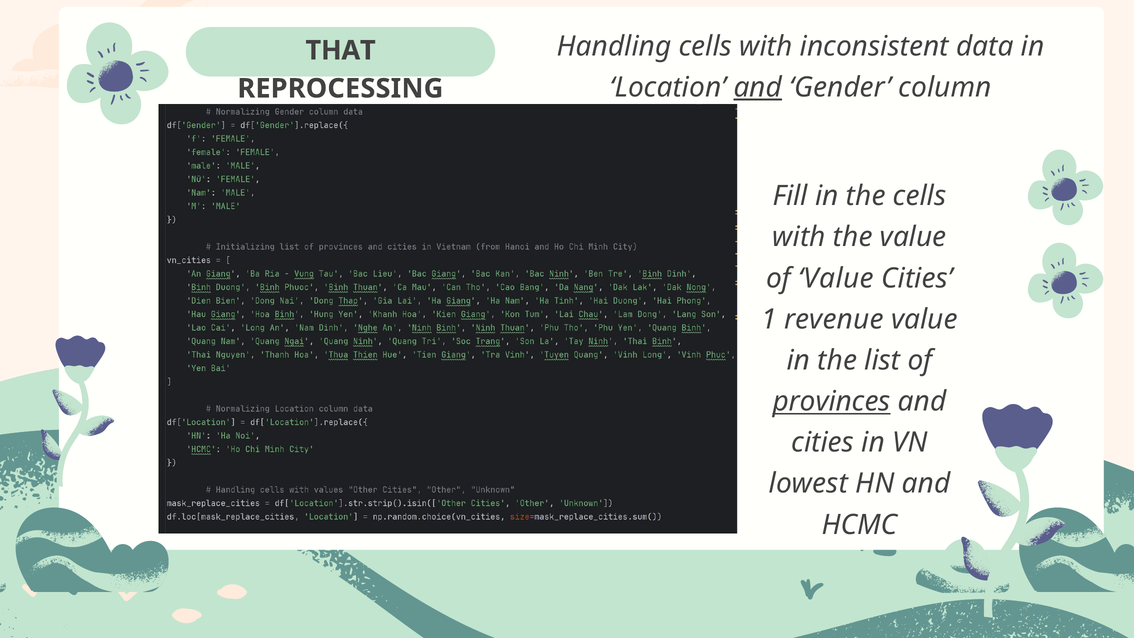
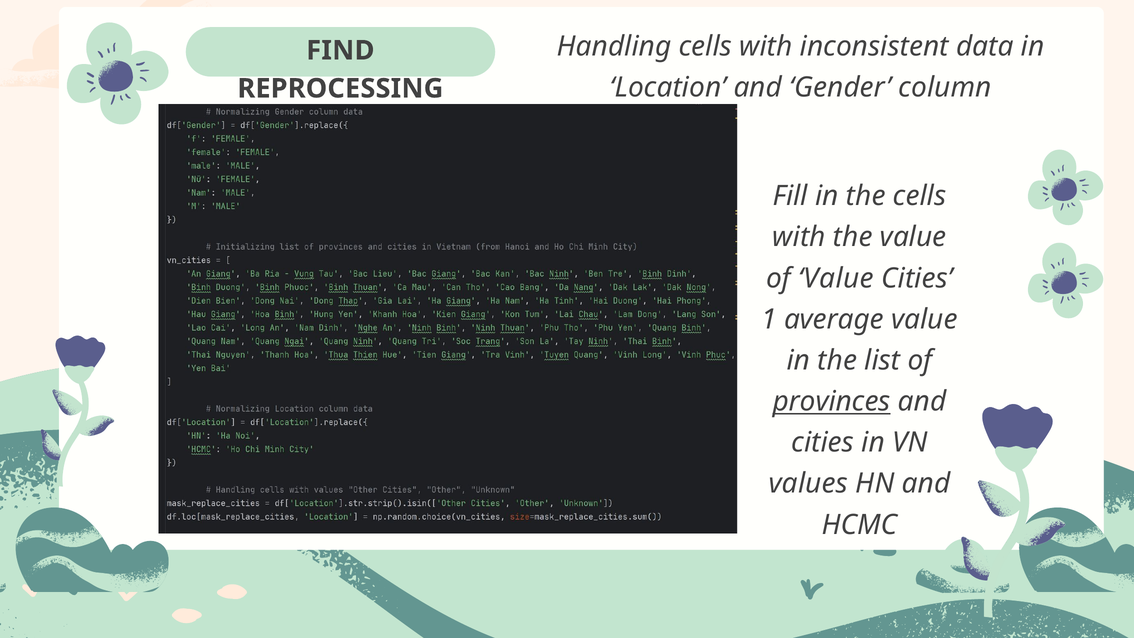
THAT: THAT -> FIND (340, 50)
and underline: present -> none (758, 87)
revenue: revenue -> average (834, 319)
lowest: lowest -> values (808, 484)
